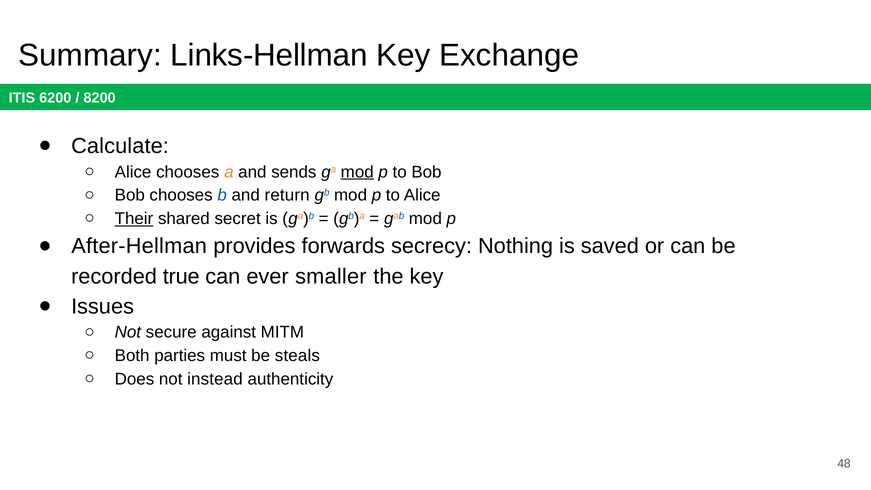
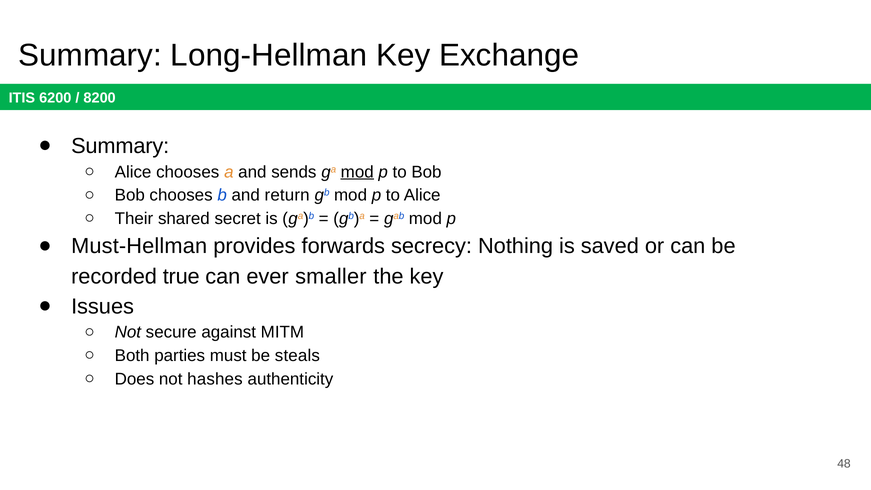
Links-Hellman: Links-Hellman -> Long-Hellman (269, 56)
Calculate: Calculate -> Summary (120, 146)
Their underline: present -> none (134, 219)
After-Hellman: After-Hellman -> Must-Hellman (139, 246)
instead: instead -> hashes (215, 379)
